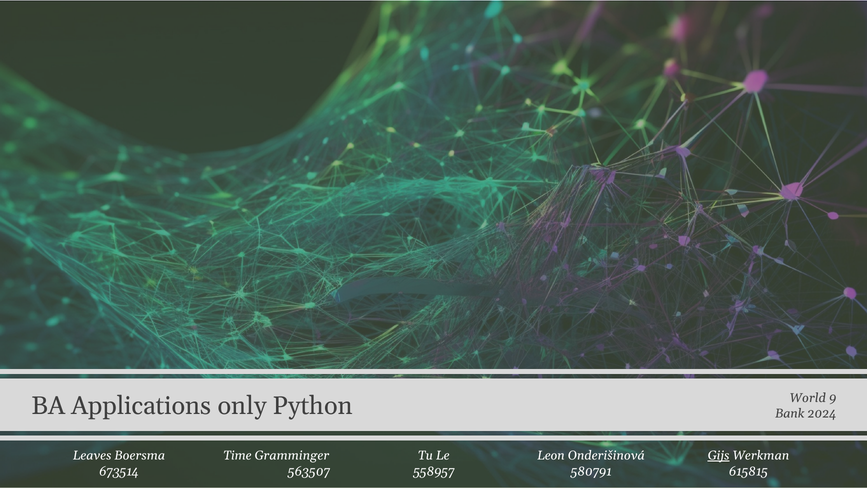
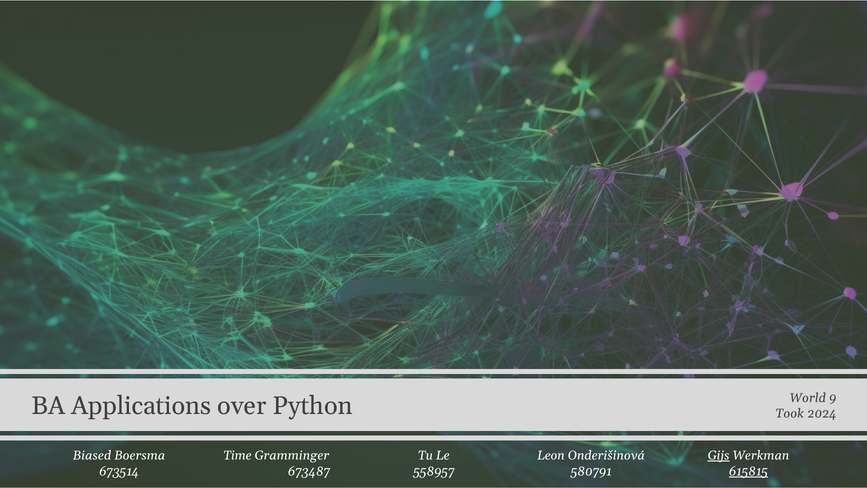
only: only -> over (242, 406)
Bank: Bank -> Took (790, 413)
Leaves: Leaves -> Biased (92, 455)
563507: 563507 -> 673487 (309, 471)
615815 underline: none -> present (748, 471)
